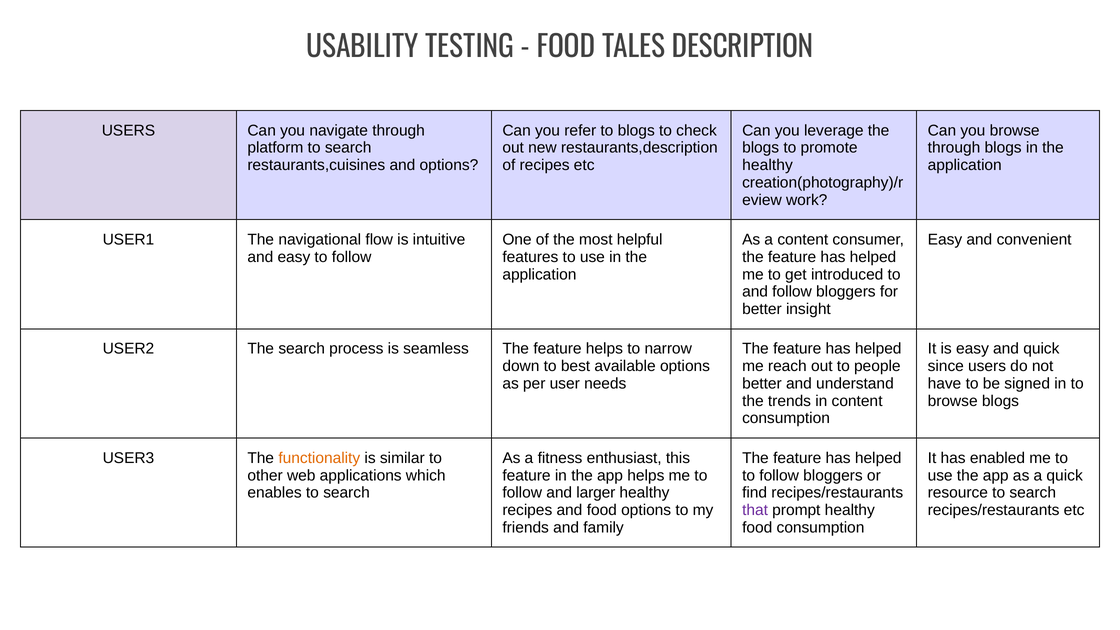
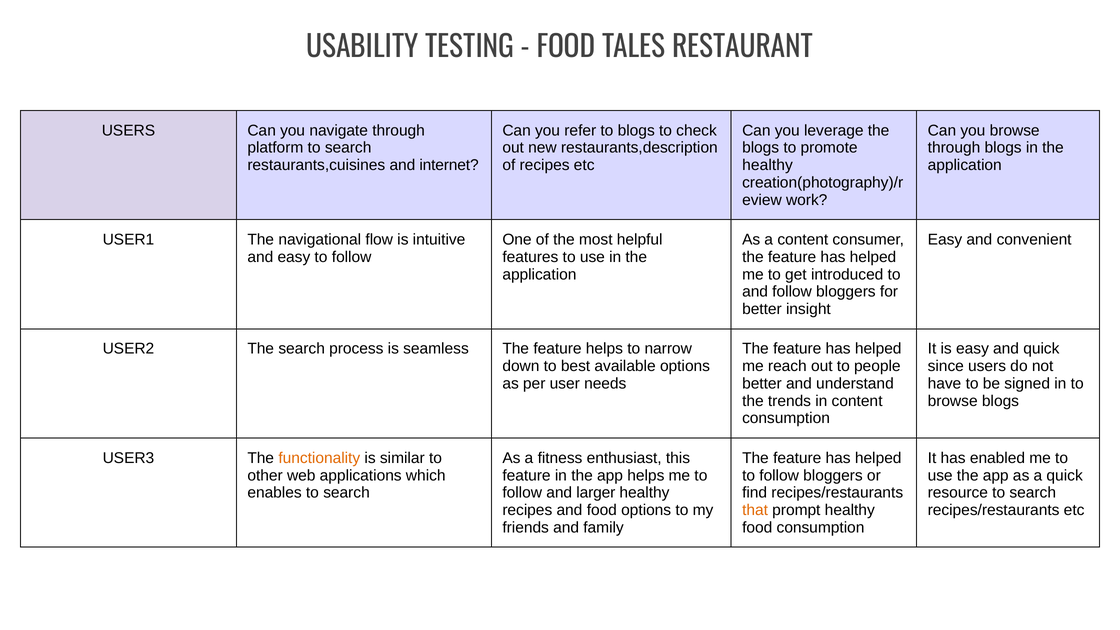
DESCRIPTION: DESCRIPTION -> RESTAURANT (743, 48)
and options: options -> internet (449, 165)
that colour: purple -> orange (755, 510)
